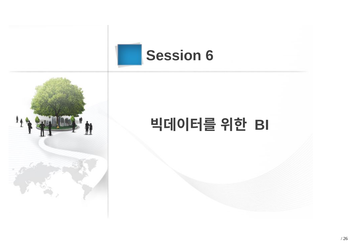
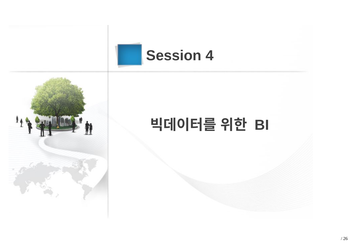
6: 6 -> 4 (210, 55)
